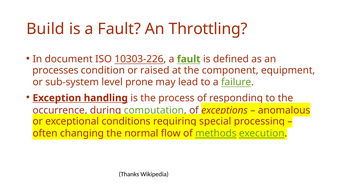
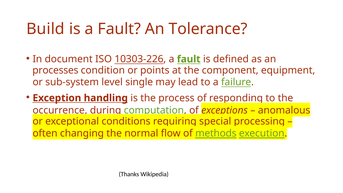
Throttling: Throttling -> Tolerance (208, 29)
raised: raised -> points (155, 70)
prone: prone -> single (139, 82)
